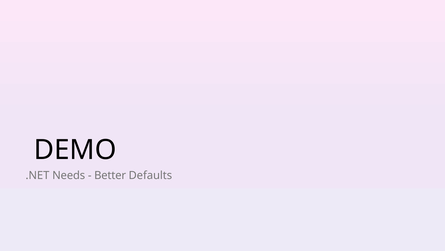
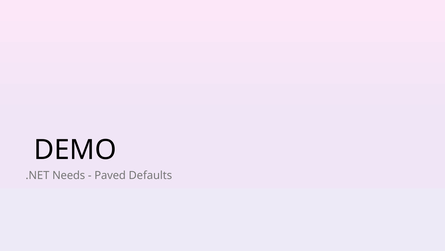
Better: Better -> Paved (110, 175)
